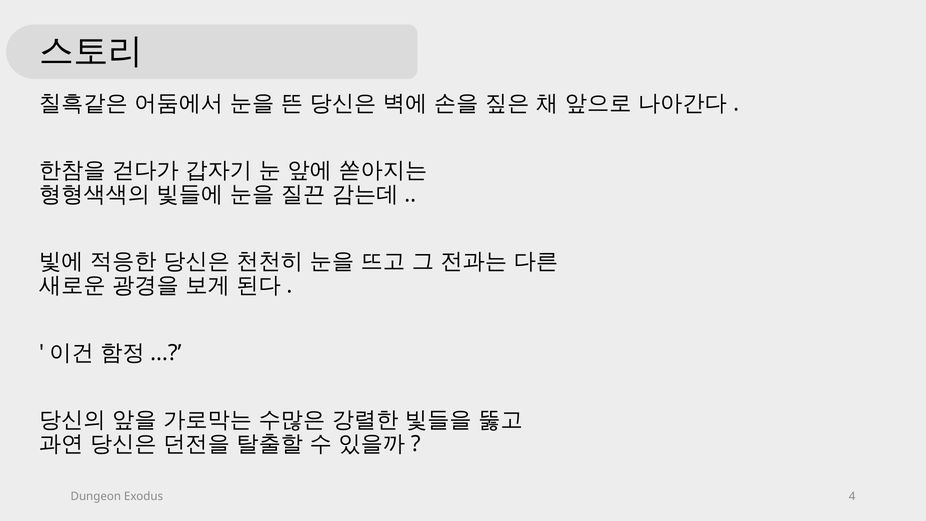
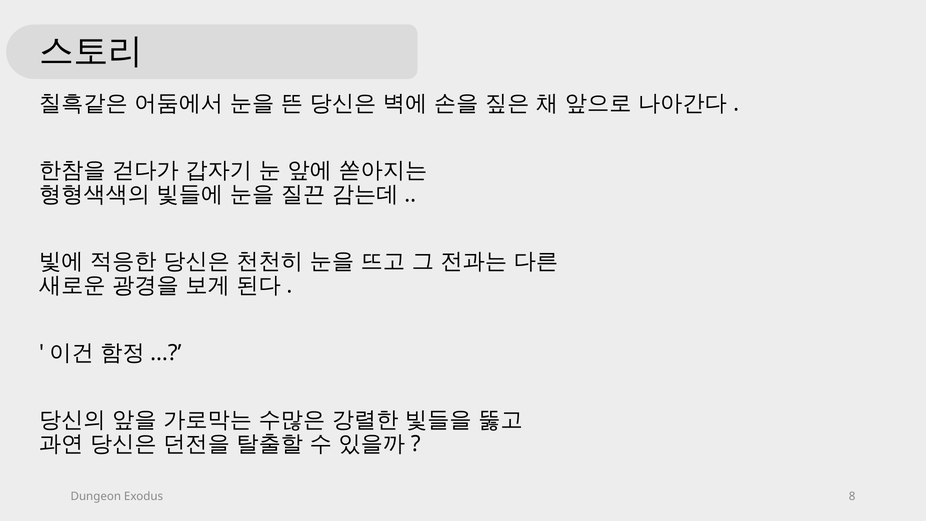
4: 4 -> 8 (852, 496)
